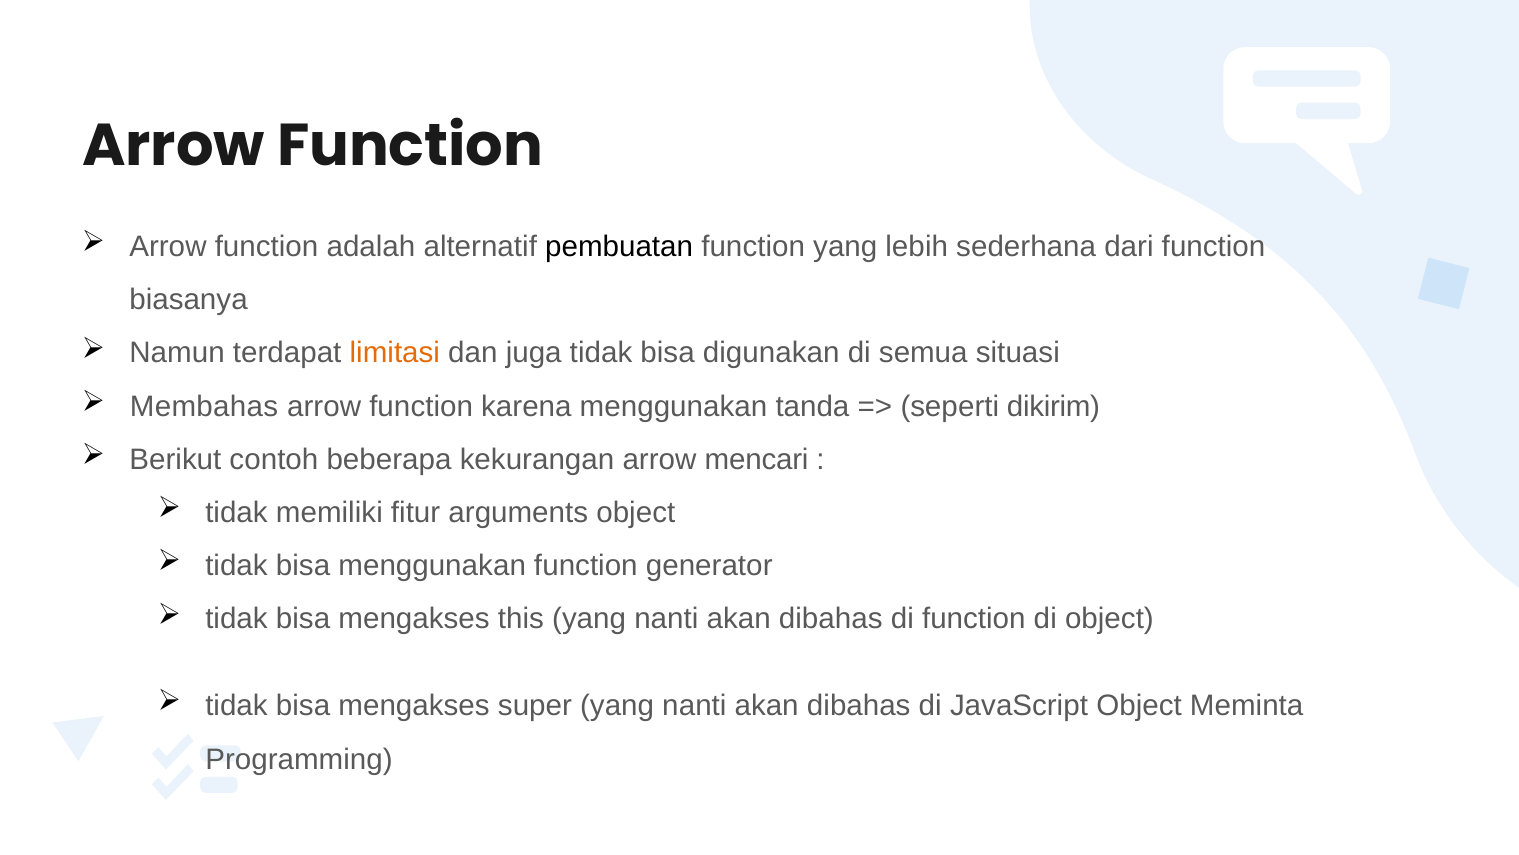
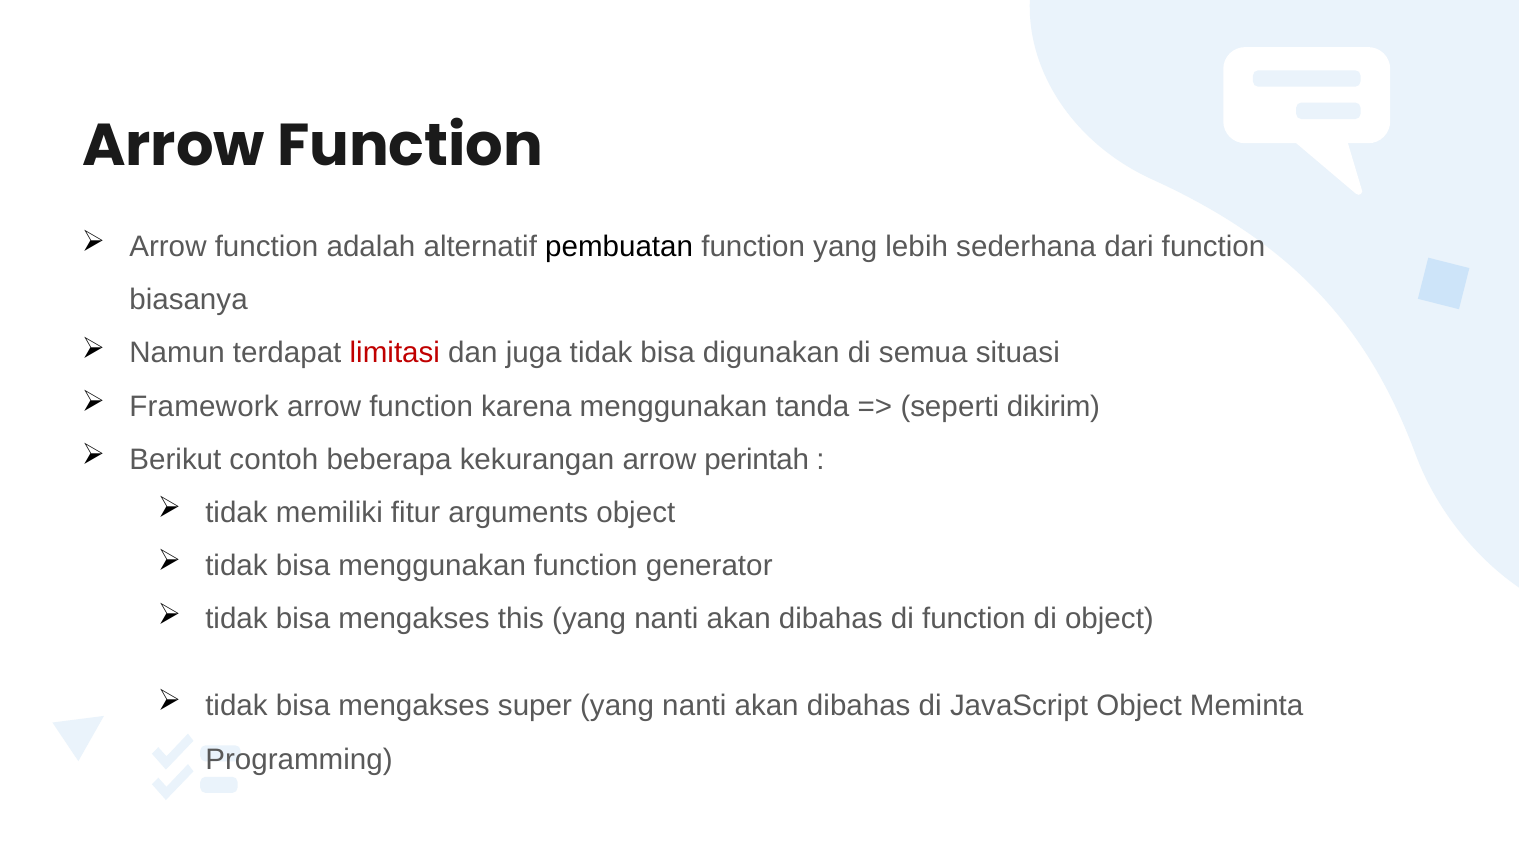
limitasi colour: orange -> red (395, 353)
Membahas: Membahas -> Framework (204, 406)
mencari: mencari -> perintah (757, 459)
